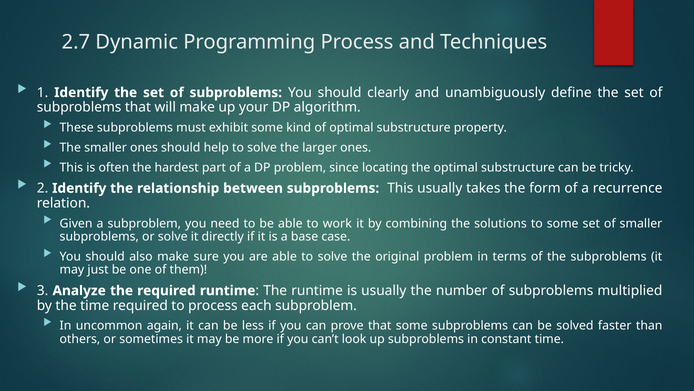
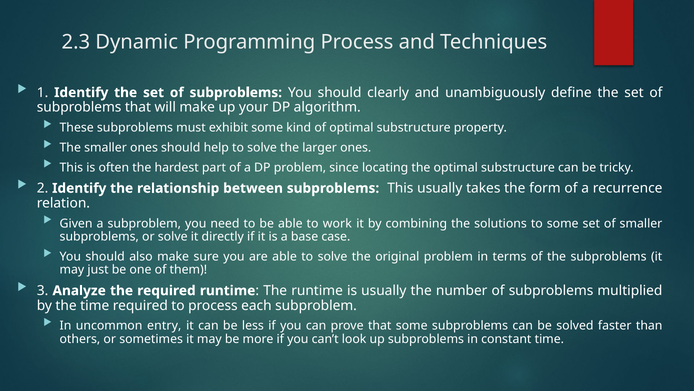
2.7: 2.7 -> 2.3 (76, 42)
again: again -> entry (164, 325)
